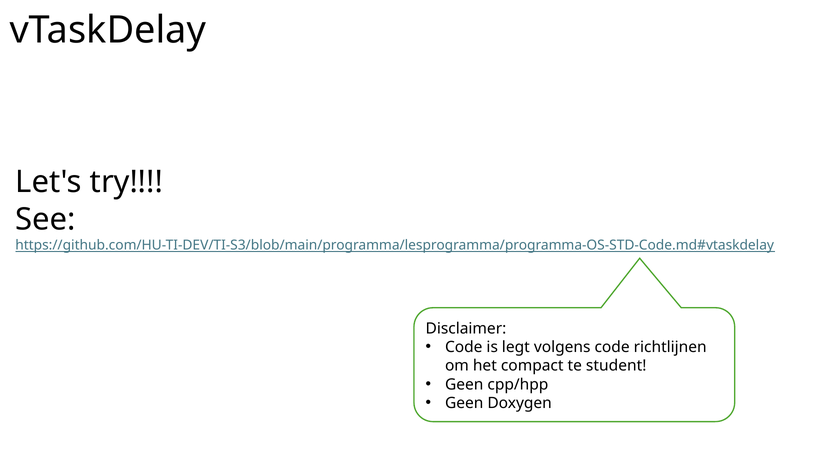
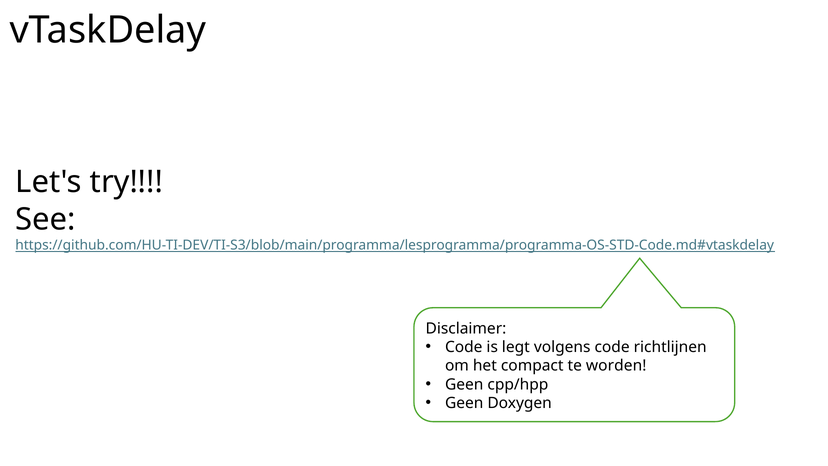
student: student -> worden (616, 366)
